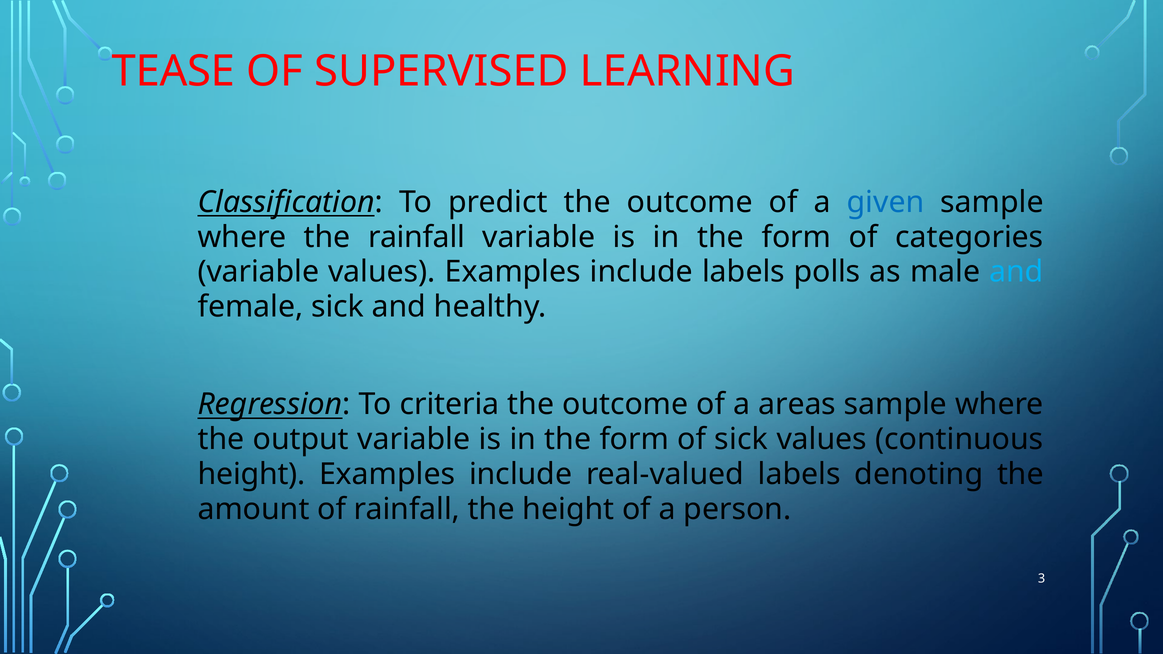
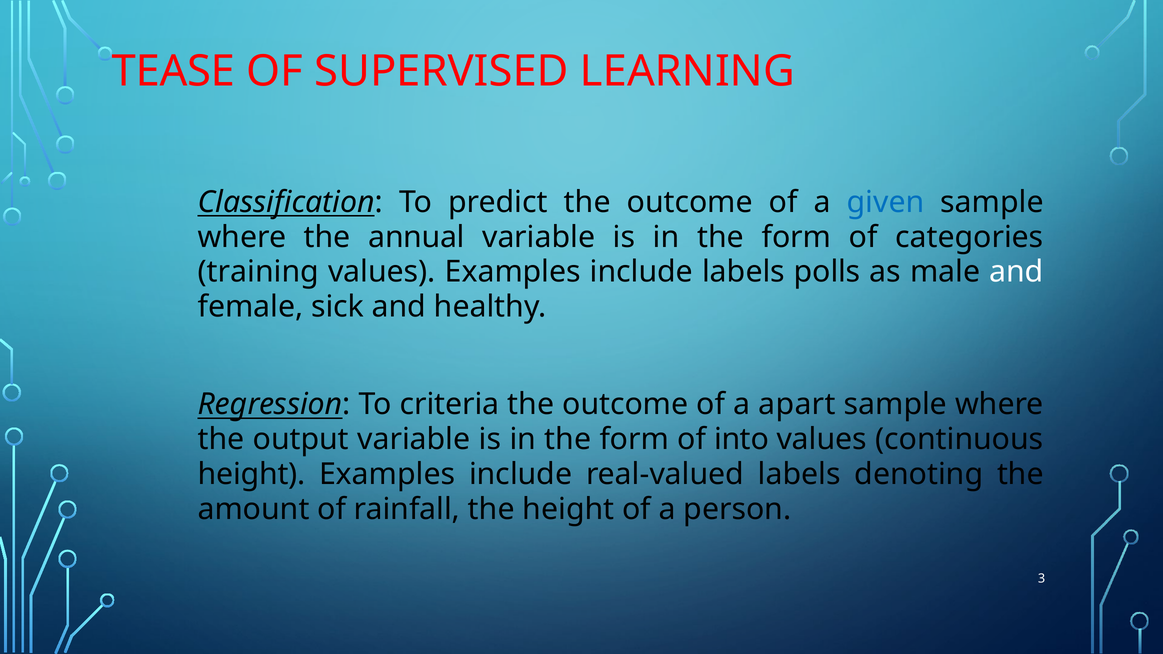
the rainfall: rainfall -> annual (417, 237)
variable: variable -> training (258, 272)
and colour: light blue -> white (1016, 272)
areas: areas -> apart (797, 405)
of sick: sick -> into (741, 439)
